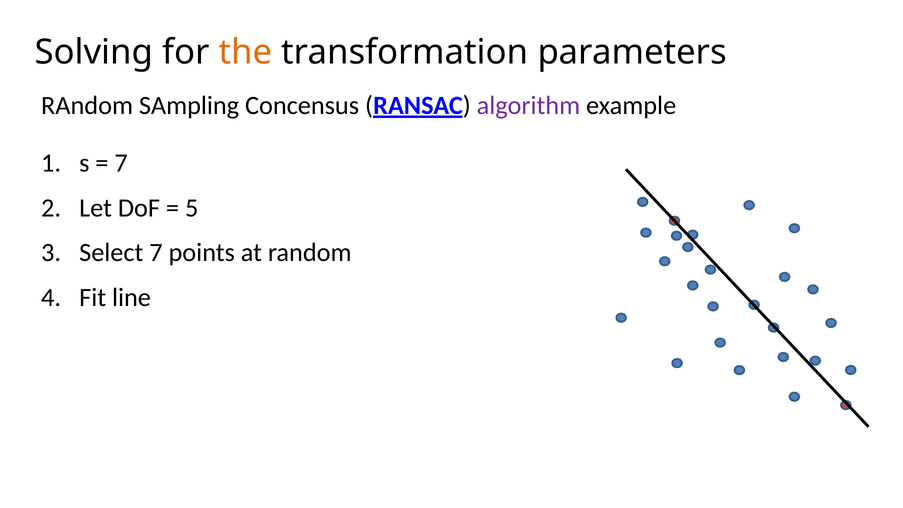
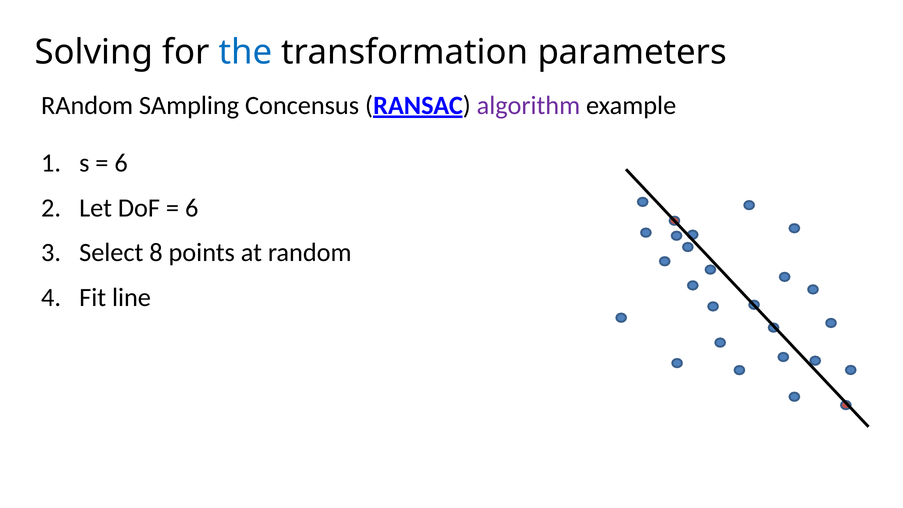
the colour: orange -> blue (246, 52)
7: 7 -> 6 (121, 163)
5: 5 -> 6 (192, 208)
Select 7: 7 -> 8 (156, 253)
